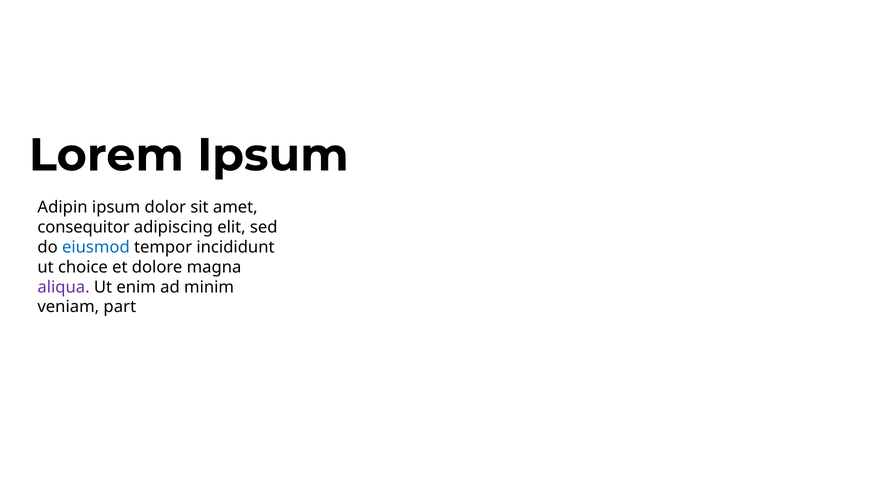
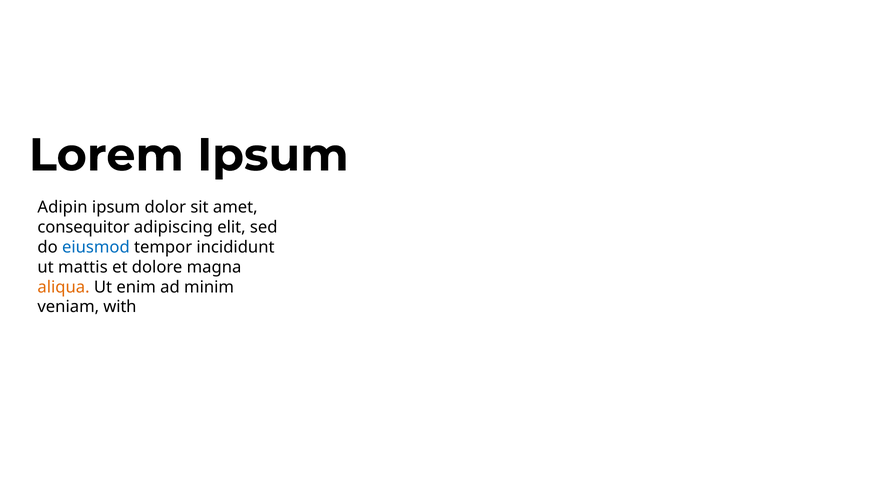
choice: choice -> mattis (83, 267)
aliqua colour: purple -> orange (64, 287)
part: part -> with (120, 307)
